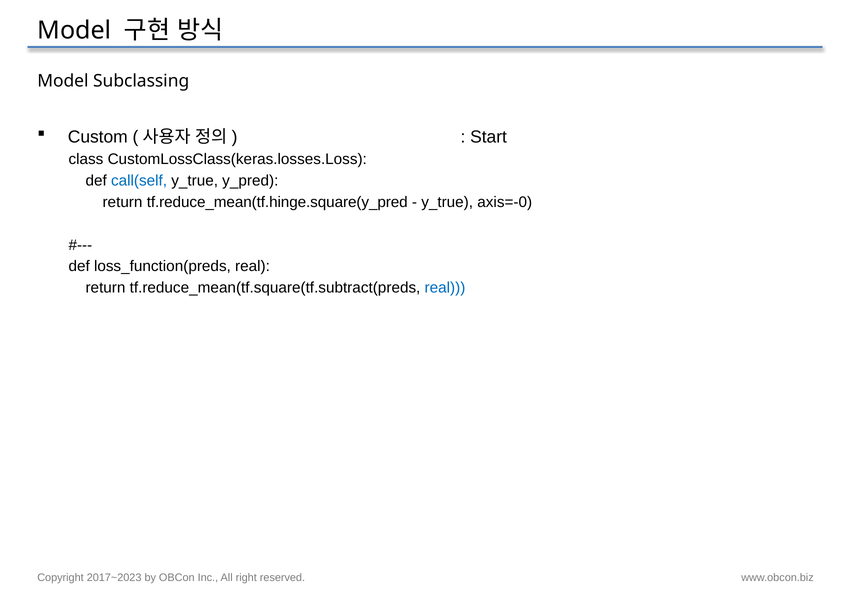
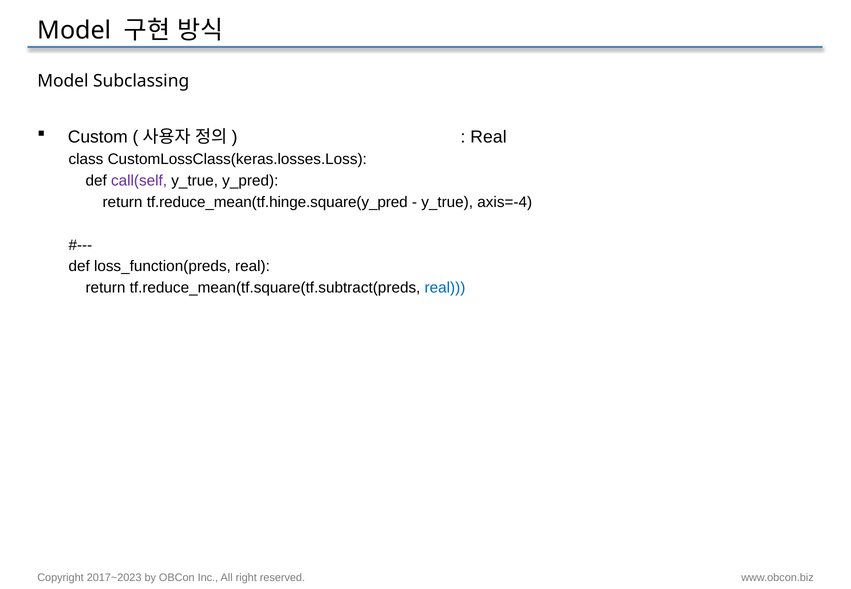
Start: Start -> Real (488, 137)
call(self colour: blue -> purple (139, 181)
axis=-0: axis=-0 -> axis=-4 (505, 202)
